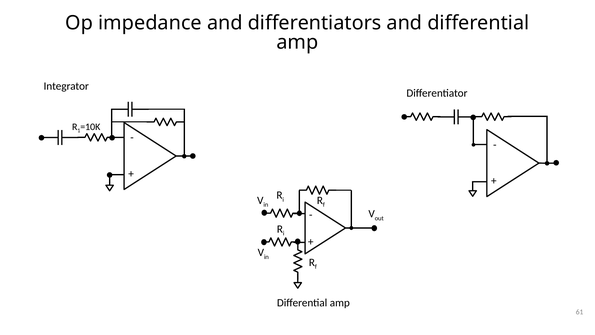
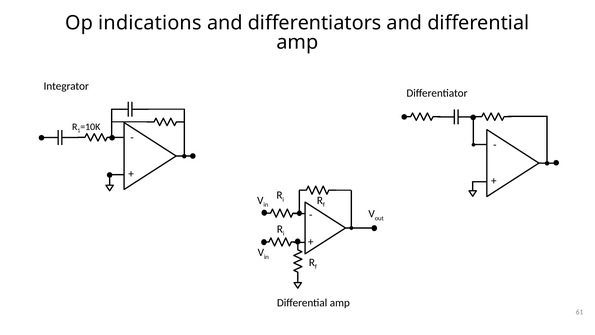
impedance: impedance -> indications (150, 23)
